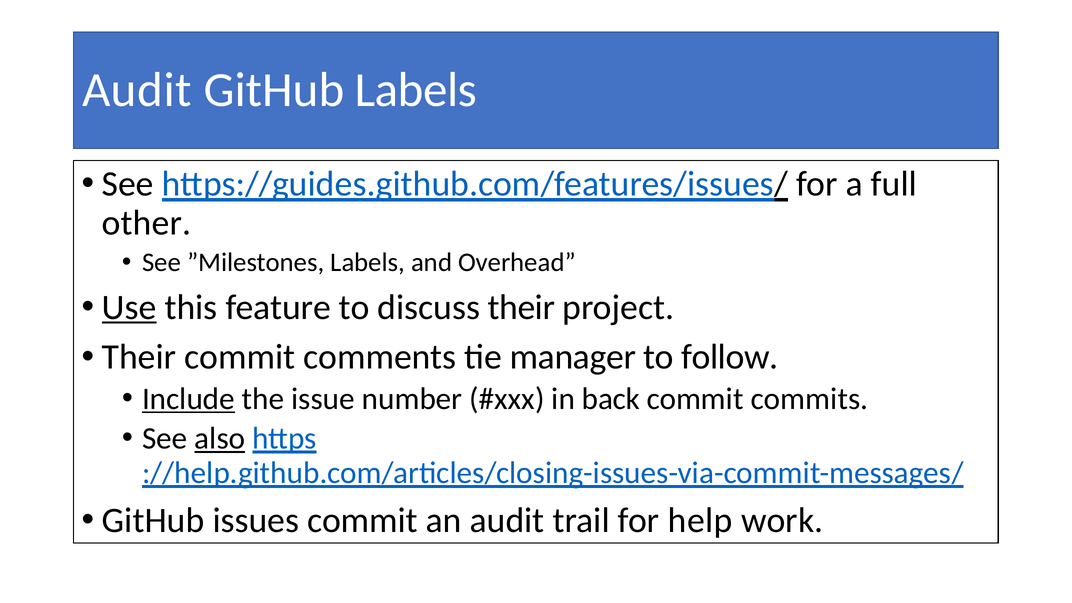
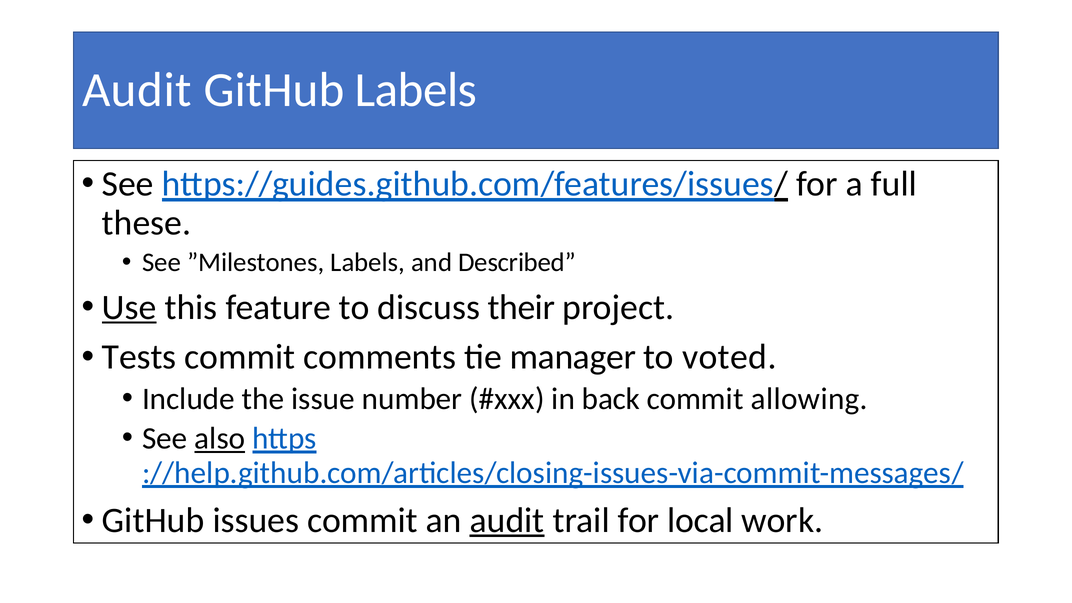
other: other -> these (146, 223)
Overhead: Overhead -> Described (517, 262)
Their: Their -> Tests (139, 357)
follow: follow -> voted (729, 357)
Include underline: present -> none (188, 399)
commits: commits -> allowing (809, 399)
audit underline: none -> present (507, 520)
help: help -> local (701, 520)
